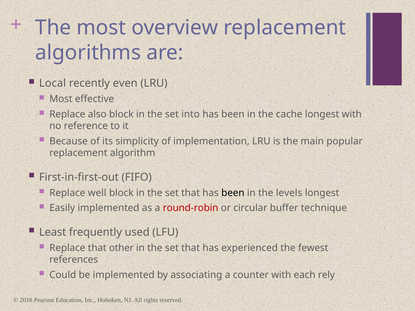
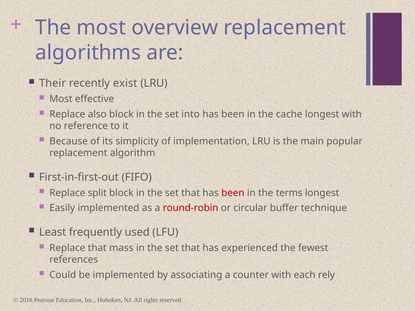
Local: Local -> Their (53, 83)
even: even -> exist (125, 83)
well: well -> split (97, 193)
been colour: black -> red (233, 193)
levels: levels -> terms (289, 193)
other: other -> mass (121, 248)
